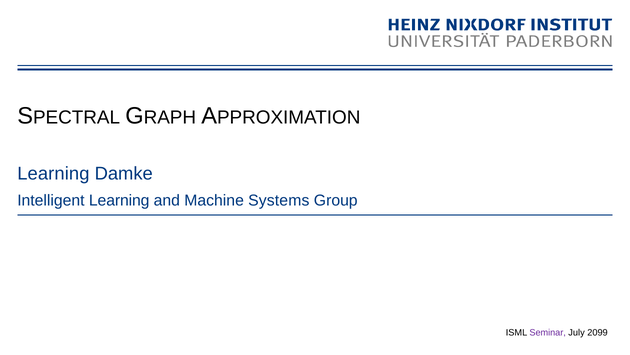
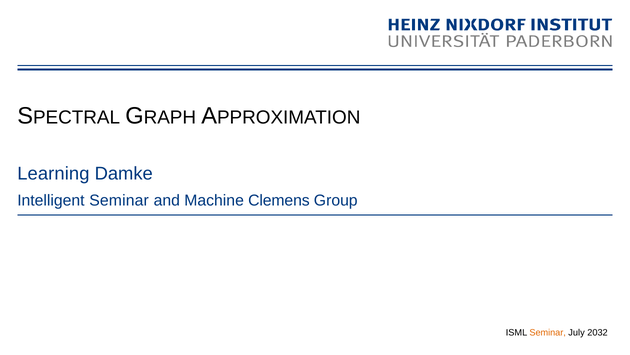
Intelligent Learning: Learning -> Seminar (119, 200)
Systems: Systems -> Clemens (279, 200)
Seminar colour: purple -> orange (548, 332)
2099: 2099 -> 2032 (598, 332)
